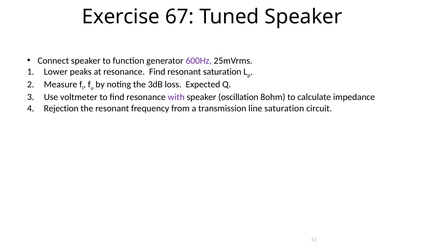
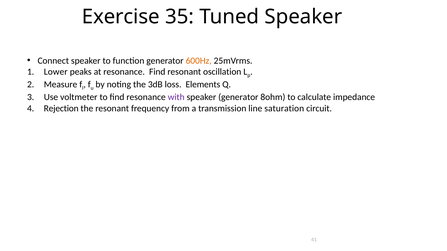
67: 67 -> 35 (180, 17)
600Hz colour: purple -> orange (199, 61)
resonant saturation: saturation -> oscillation (222, 72)
Expected: Expected -> Elements (203, 85)
speaker oscillation: oscillation -> generator (238, 97)
